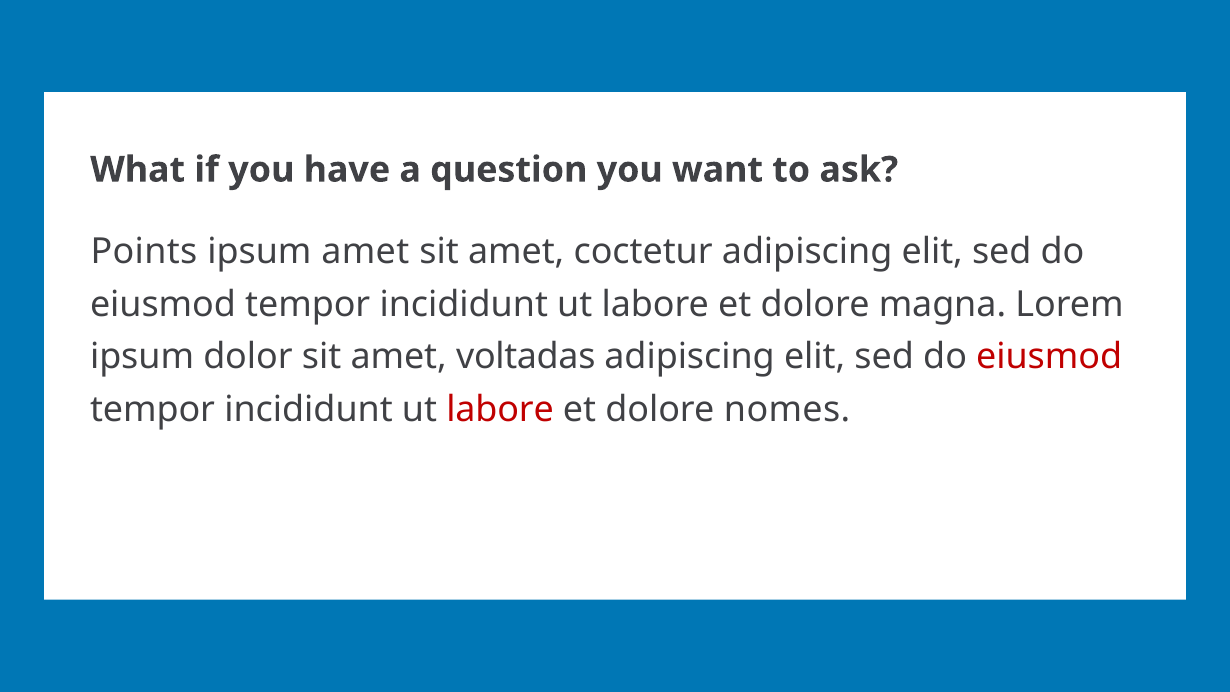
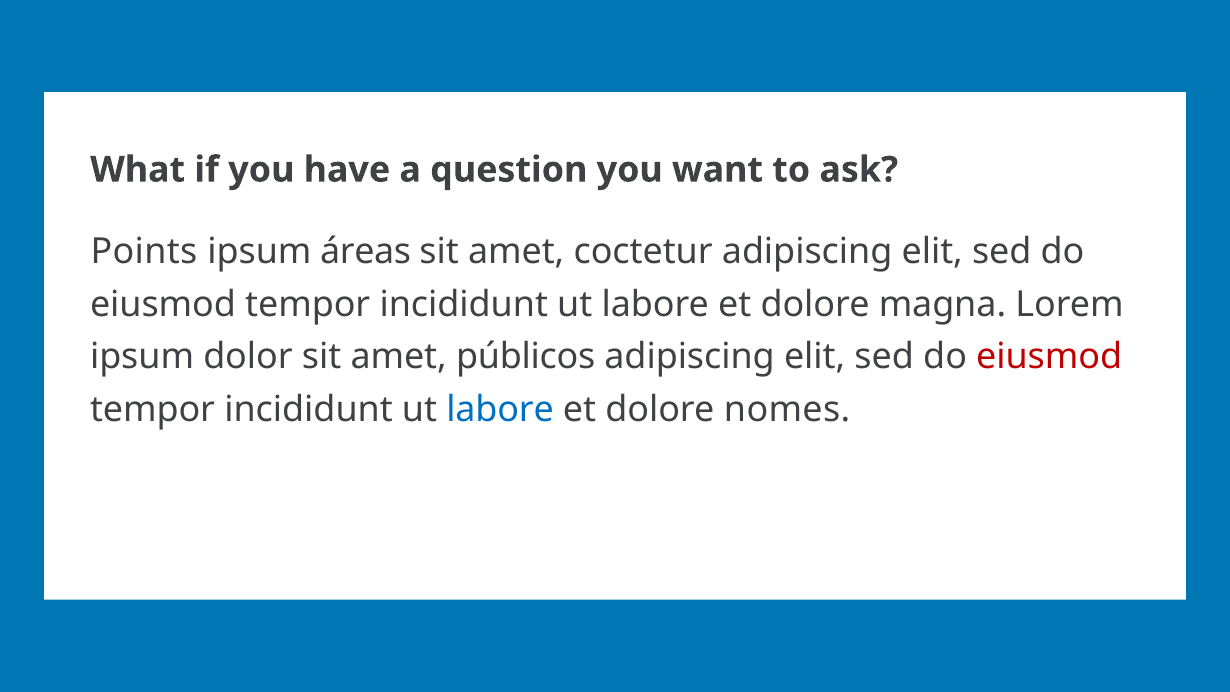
ipsum amet: amet -> áreas (366, 252)
voltadas: voltadas -> públicos (526, 357)
labore colour: red -> blue (500, 409)
